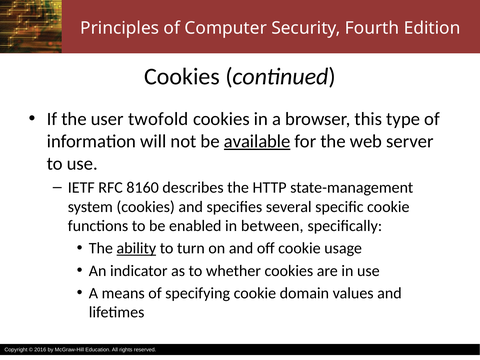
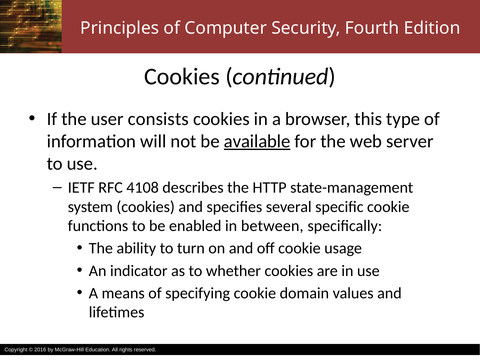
twofold: twofold -> consists (158, 119)
8160: 8160 -> 4108 (143, 188)
ability underline: present -> none (136, 248)
